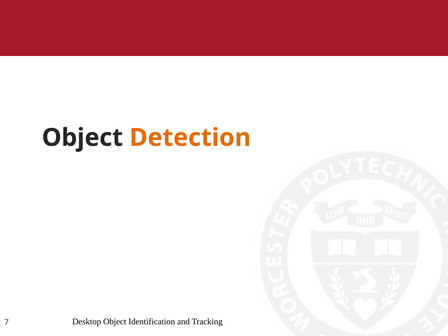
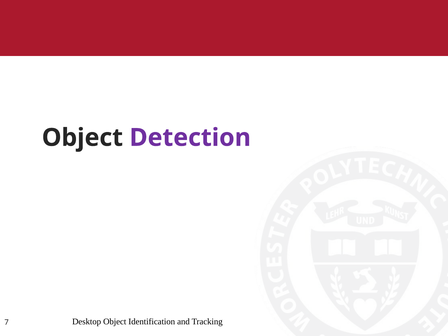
Detection colour: orange -> purple (190, 138)
